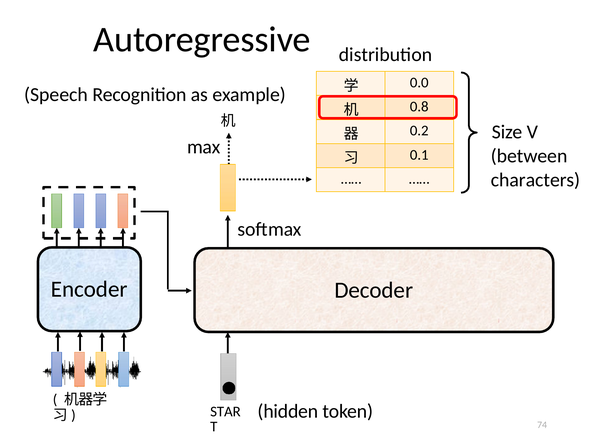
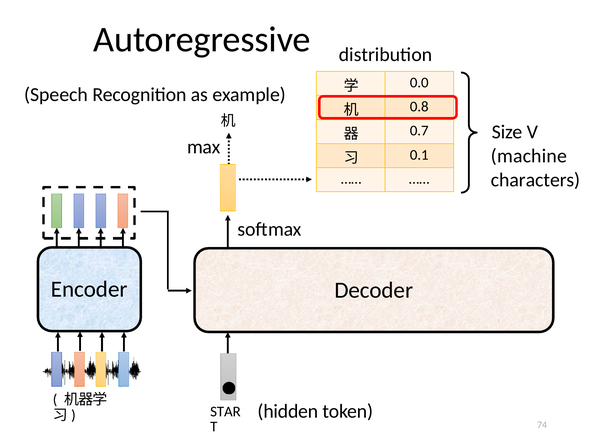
0.2: 0.2 -> 0.7 (419, 131)
between: between -> machine (529, 156)
